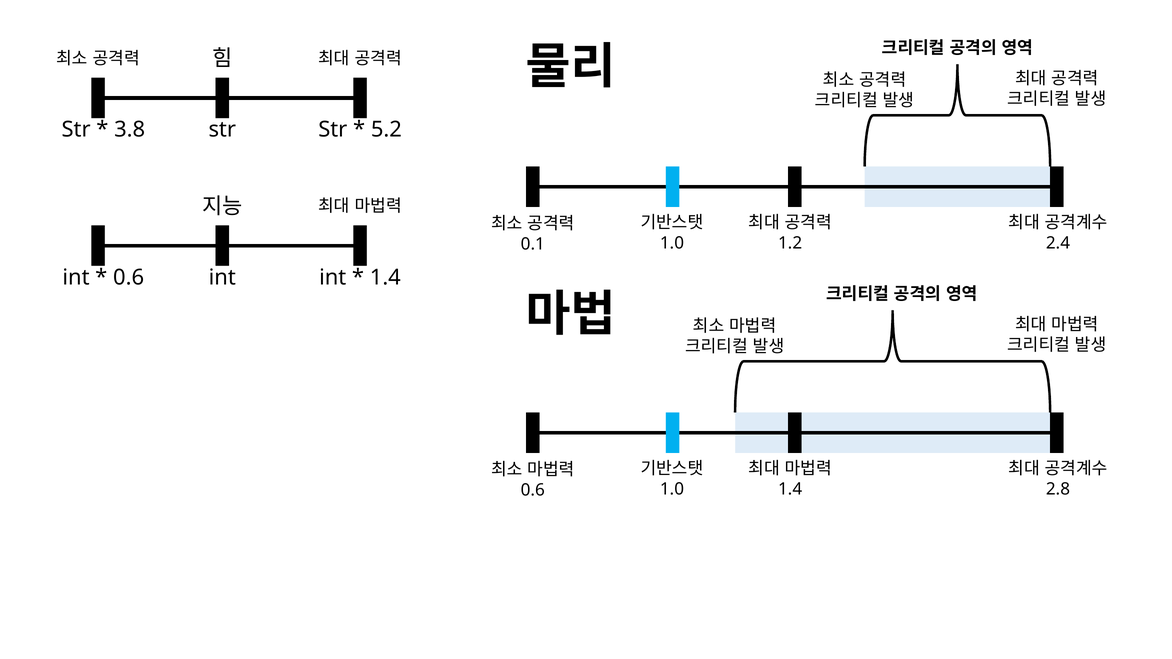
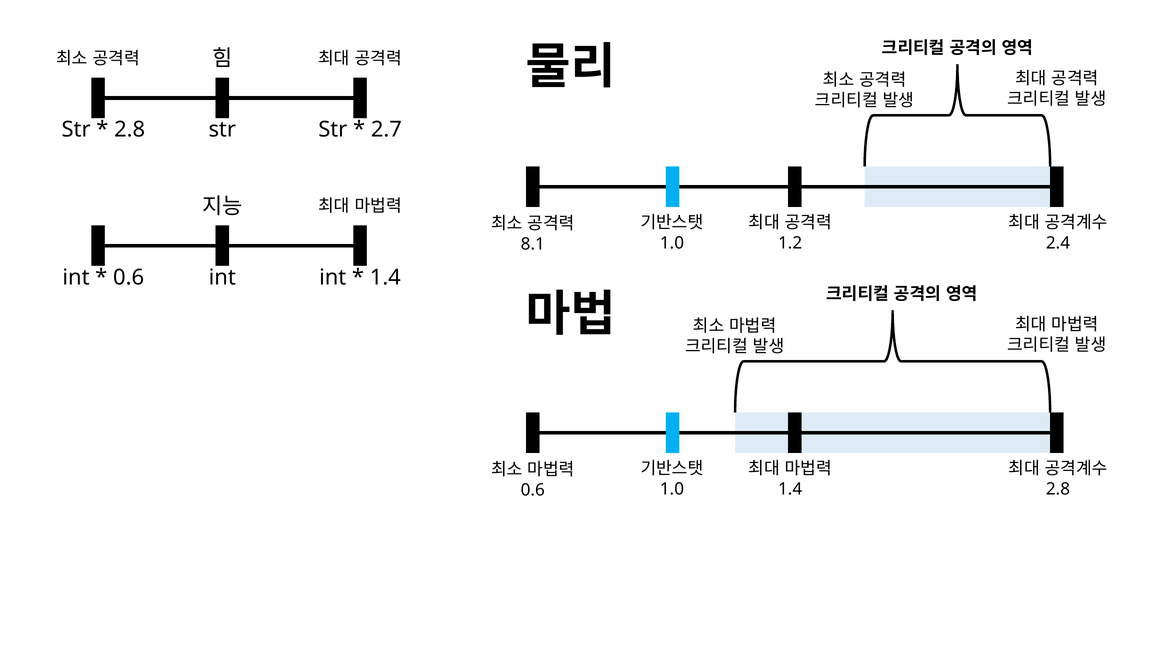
3.8: 3.8 -> 2.8 (130, 130)
5.2: 5.2 -> 2.7 (386, 130)
0.1: 0.1 -> 8.1 (533, 244)
